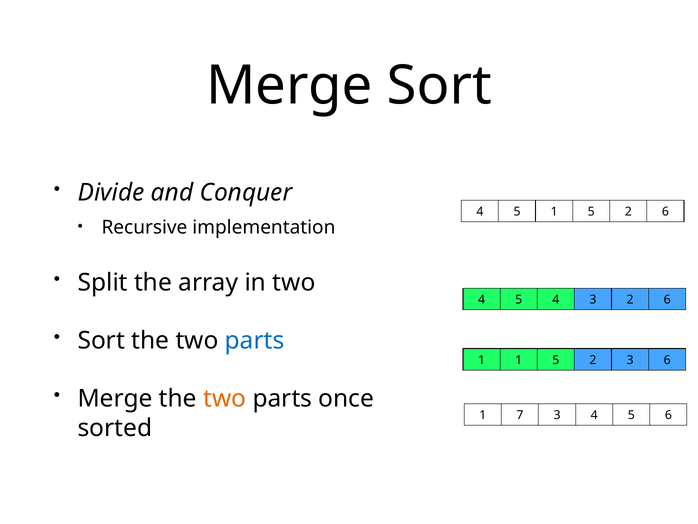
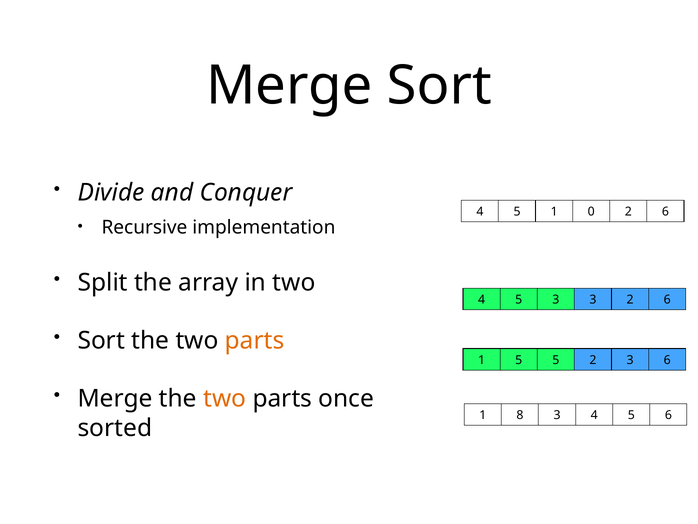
5 1 5: 5 -> 0 (591, 211)
5 4: 4 -> 3 (556, 299)
parts colour: blue -> orange (255, 340)
1 1: 1 -> 5 (519, 360)
7: 7 -> 8 (520, 415)
